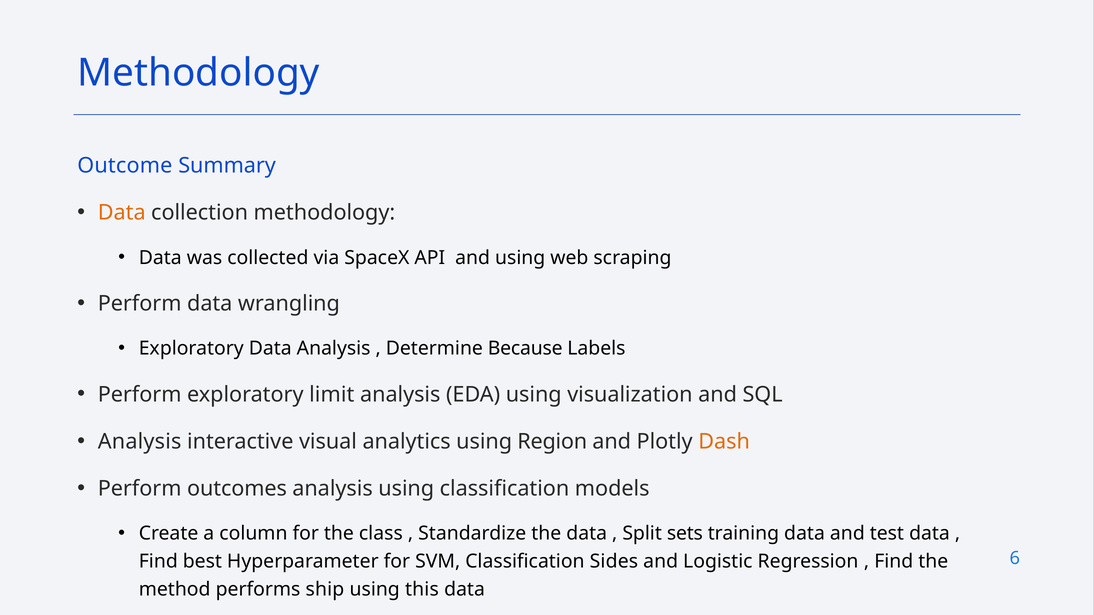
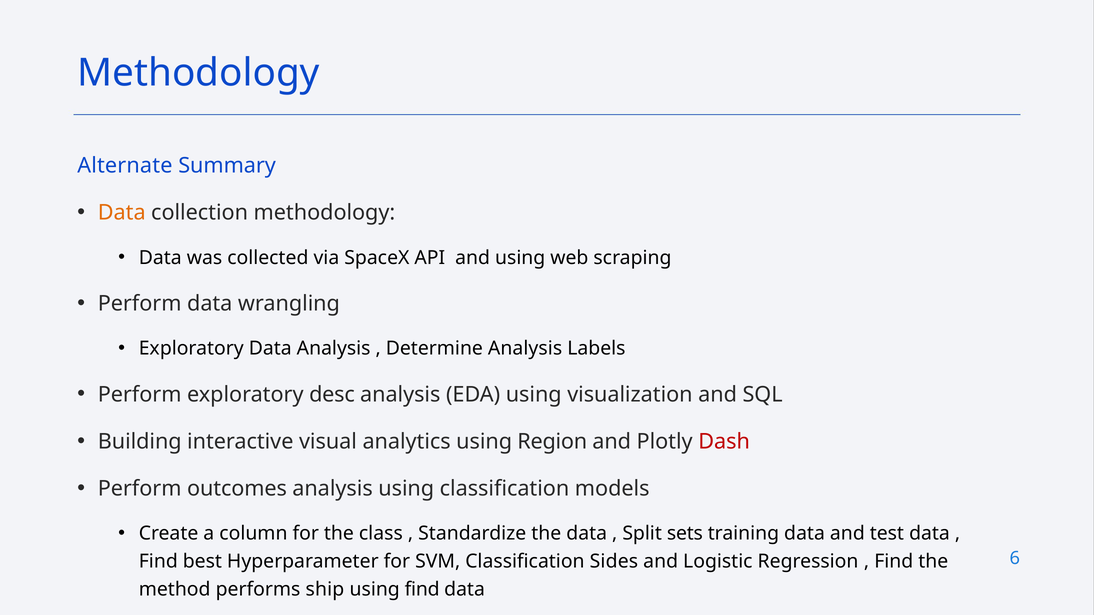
Outcome: Outcome -> Alternate (125, 166)
Determine Because: Because -> Analysis (525, 349)
limit: limit -> desc (332, 395)
Analysis: Analysis -> Building (140, 442)
Dash colour: orange -> red (724, 442)
using this: this -> find (422, 590)
